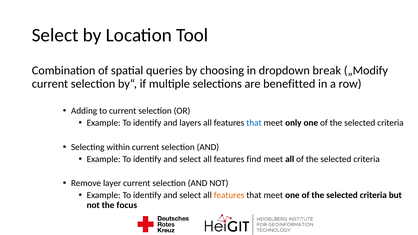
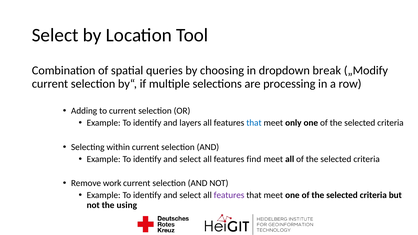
benefitted: benefitted -> processing (289, 84)
layer: layer -> work (112, 183)
features colour: orange -> purple (229, 195)
focus: focus -> using (127, 205)
